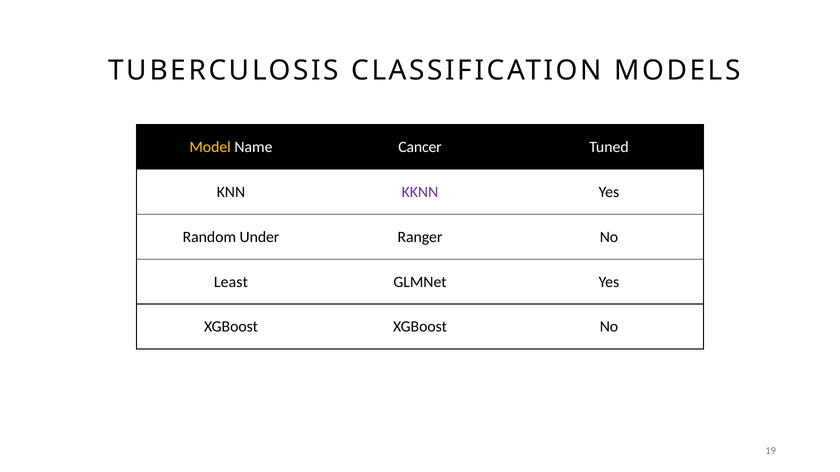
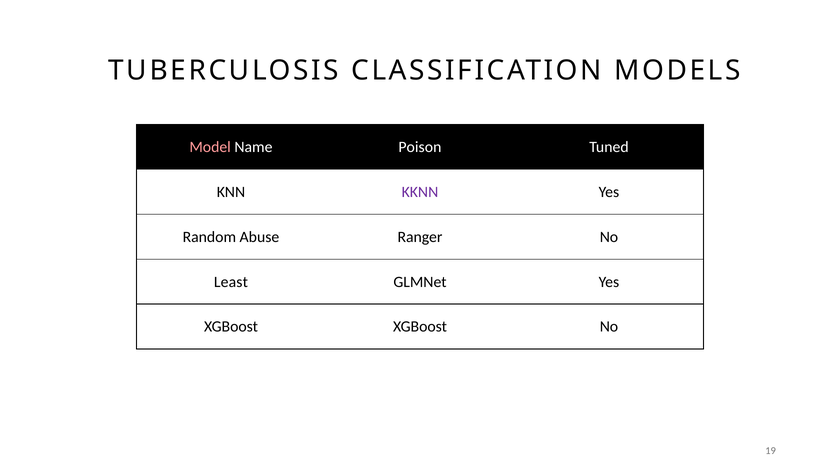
Model colour: yellow -> pink (210, 147)
Cancer: Cancer -> Poison (420, 147)
Under: Under -> Abuse (259, 237)
